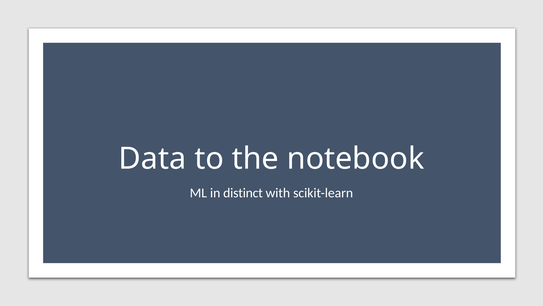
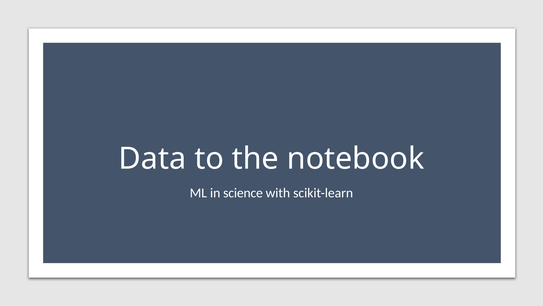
distinct: distinct -> science (243, 193)
